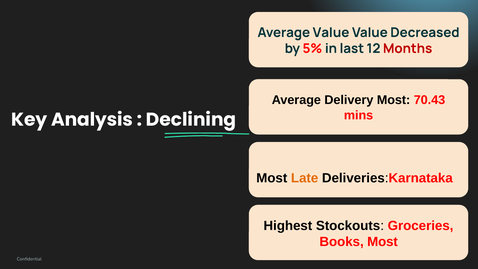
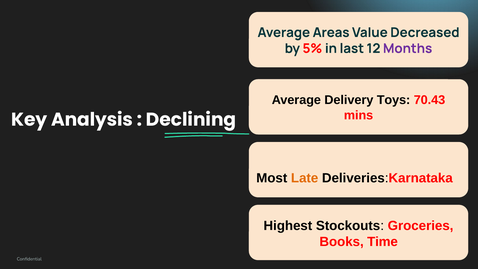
Average Value: Value -> Areas (331, 33)
Months colour: red -> purple (408, 48)
Delivery Most: Most -> Toys (394, 100)
Books Most: Most -> Time (383, 242)
